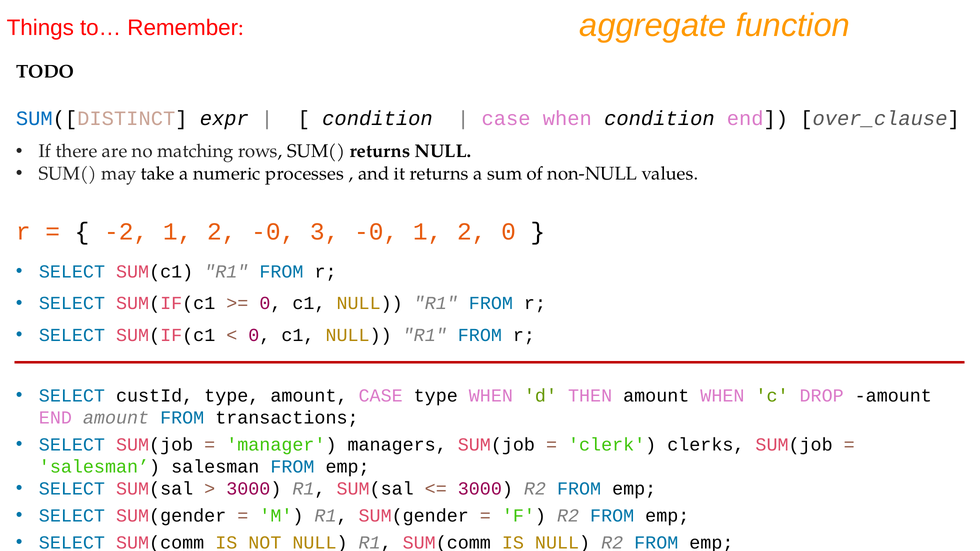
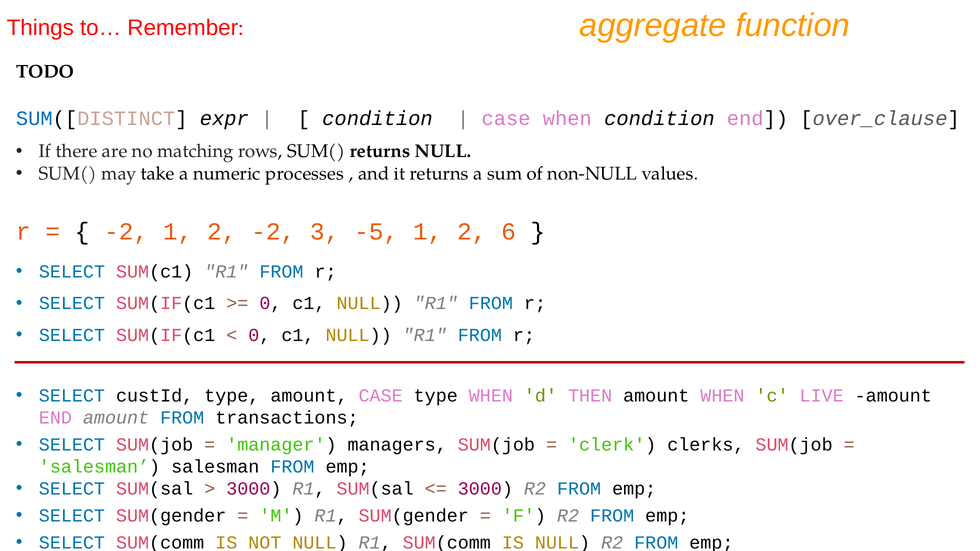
2 -0: -0 -> -2 (273, 232)
3 -0: -0 -> -5 (376, 232)
2 0: 0 -> 6 (509, 232)
DROP: DROP -> LIVE (822, 396)
